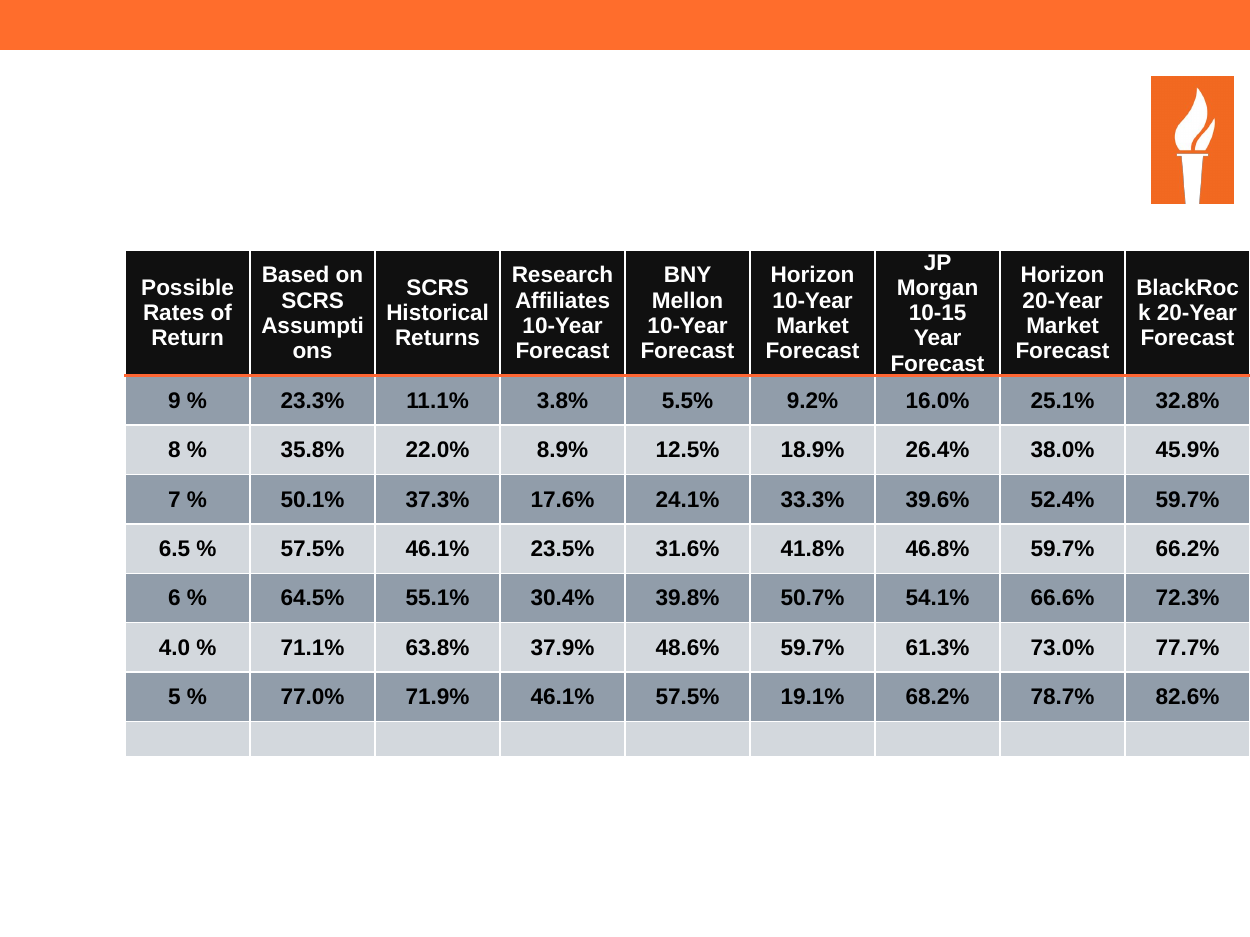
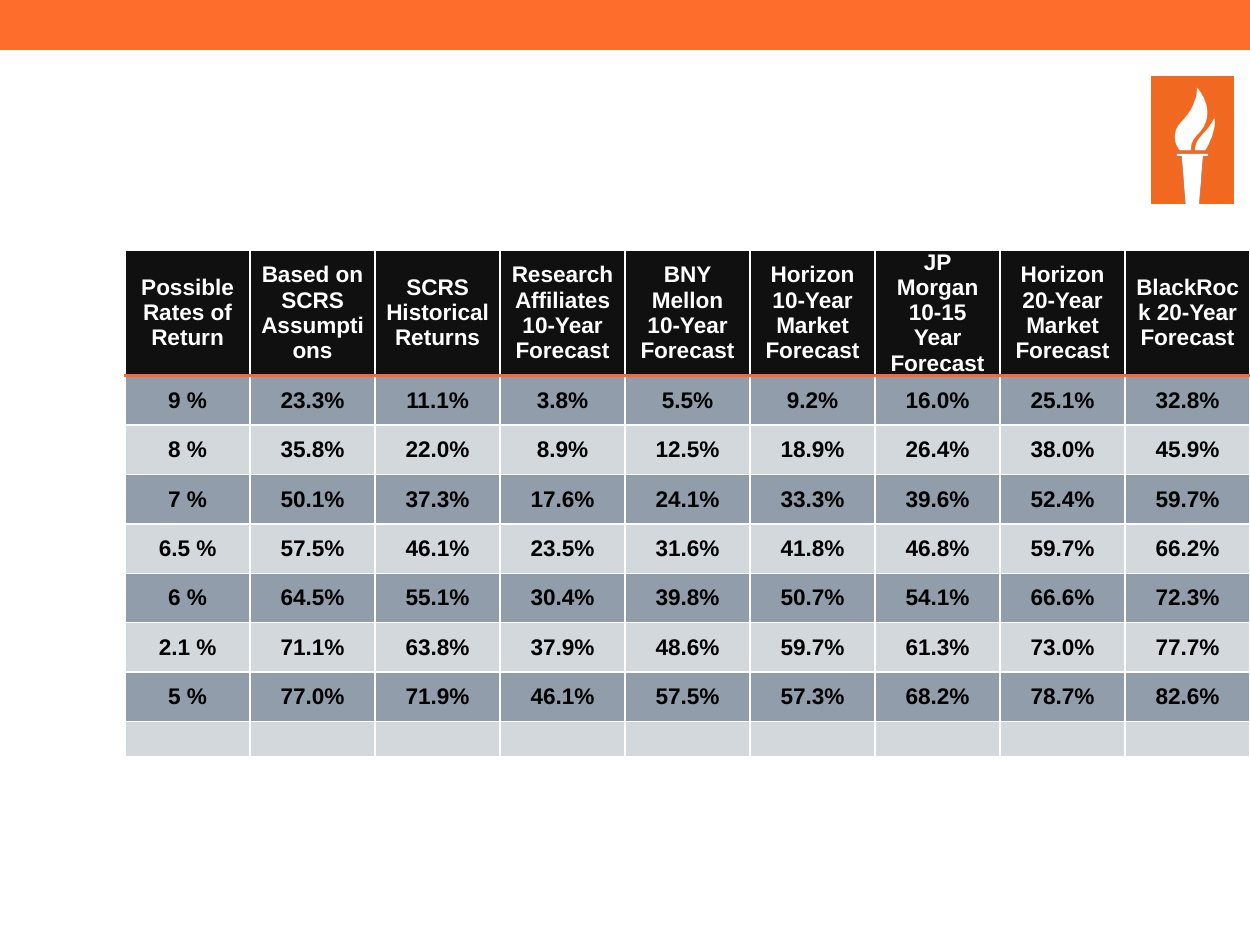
4.0: 4.0 -> 2.1 (174, 648)
19.1%: 19.1% -> 57.3% (813, 698)
